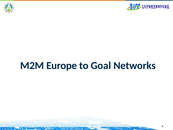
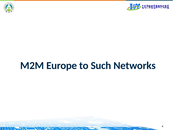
Goal: Goal -> Such (101, 66)
